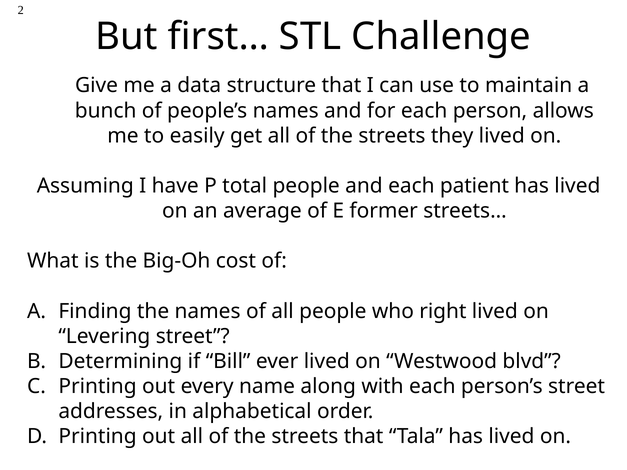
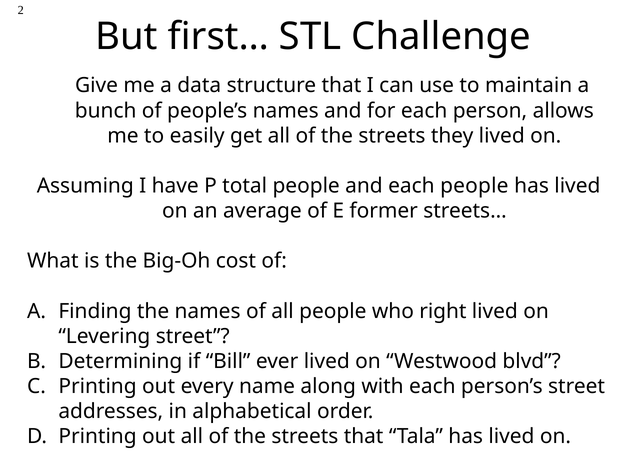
each patient: patient -> people (474, 186)
